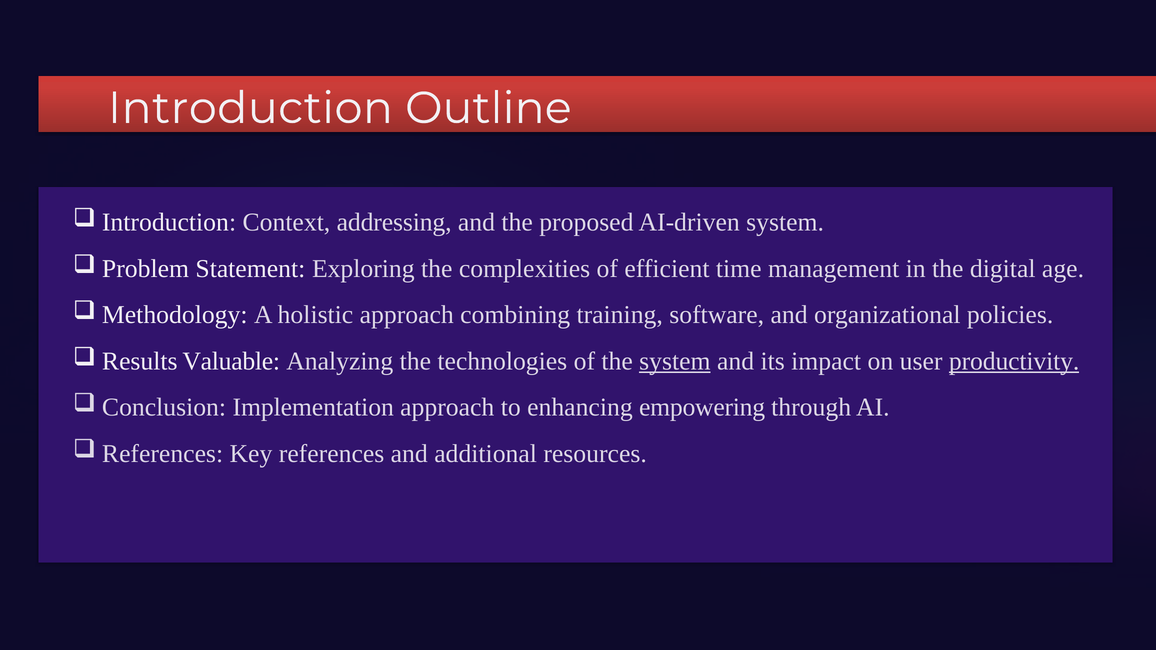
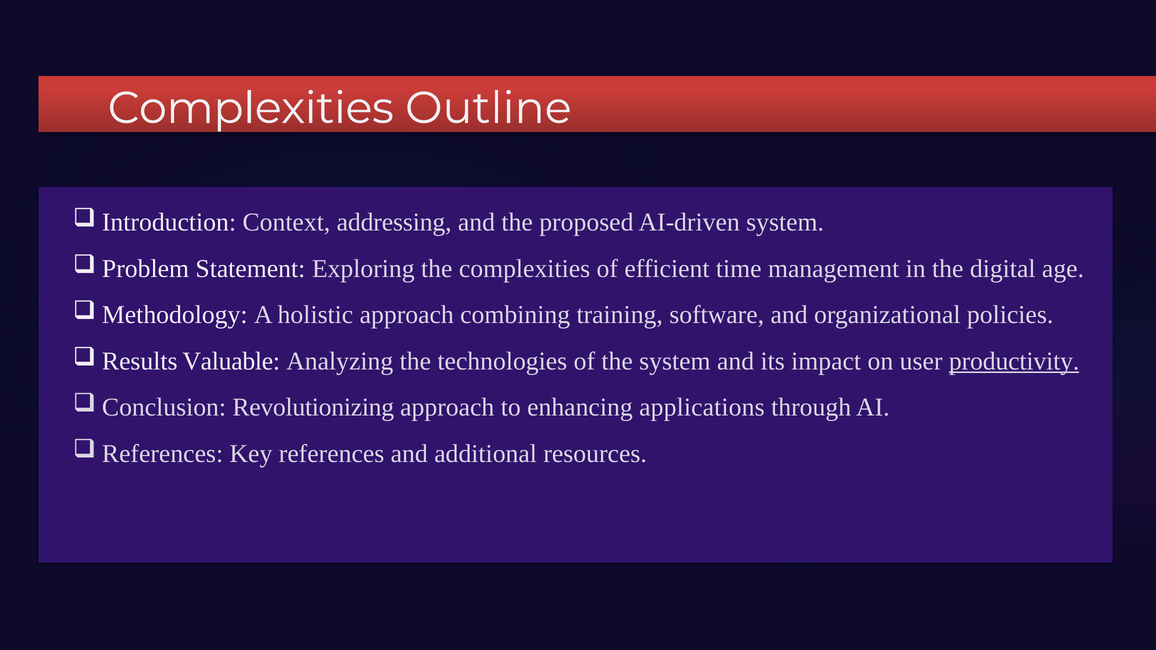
Introduction: Introduction -> Complexities (251, 108)
system underline: present -> none (675, 361)
Implementation: Implementation -> Revolutionizing (313, 408)
empowering: empowering -> applications (702, 408)
